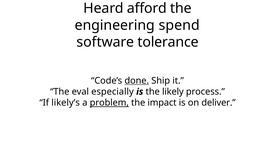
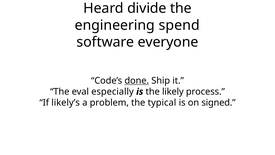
afford: afford -> divide (147, 8)
tolerance: tolerance -> everyone (168, 42)
problem underline: present -> none (109, 103)
impact: impact -> typical (162, 103)
deliver: deliver -> signed (219, 103)
